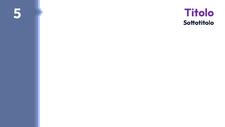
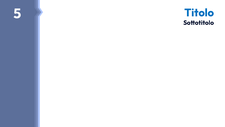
Titolo colour: purple -> blue (199, 13)
